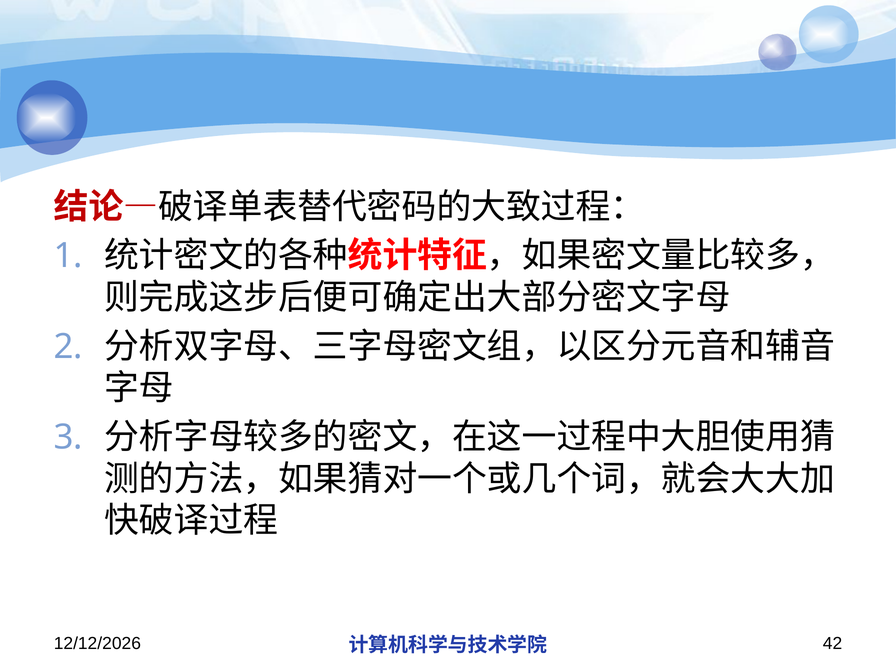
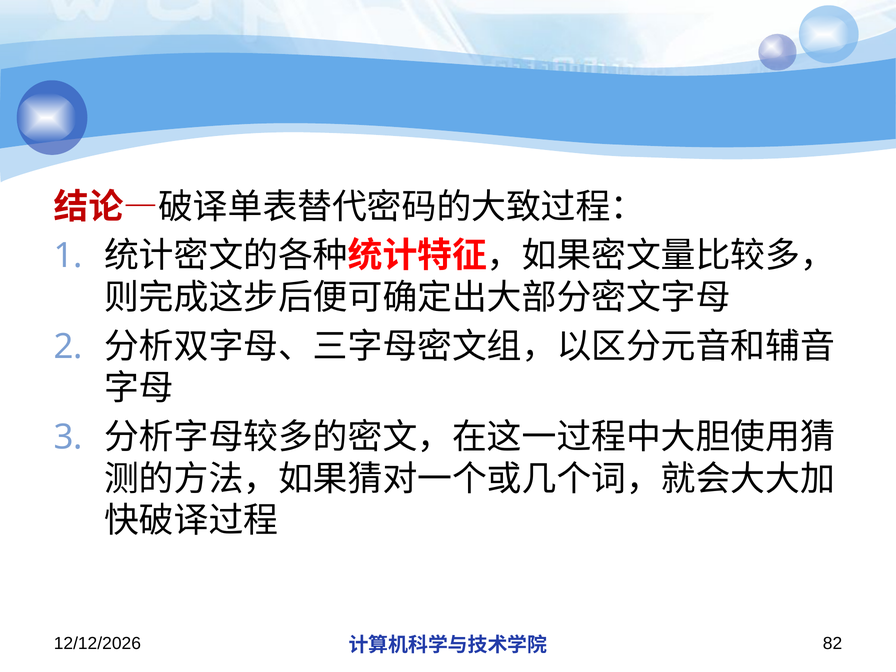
42: 42 -> 82 (833, 643)
